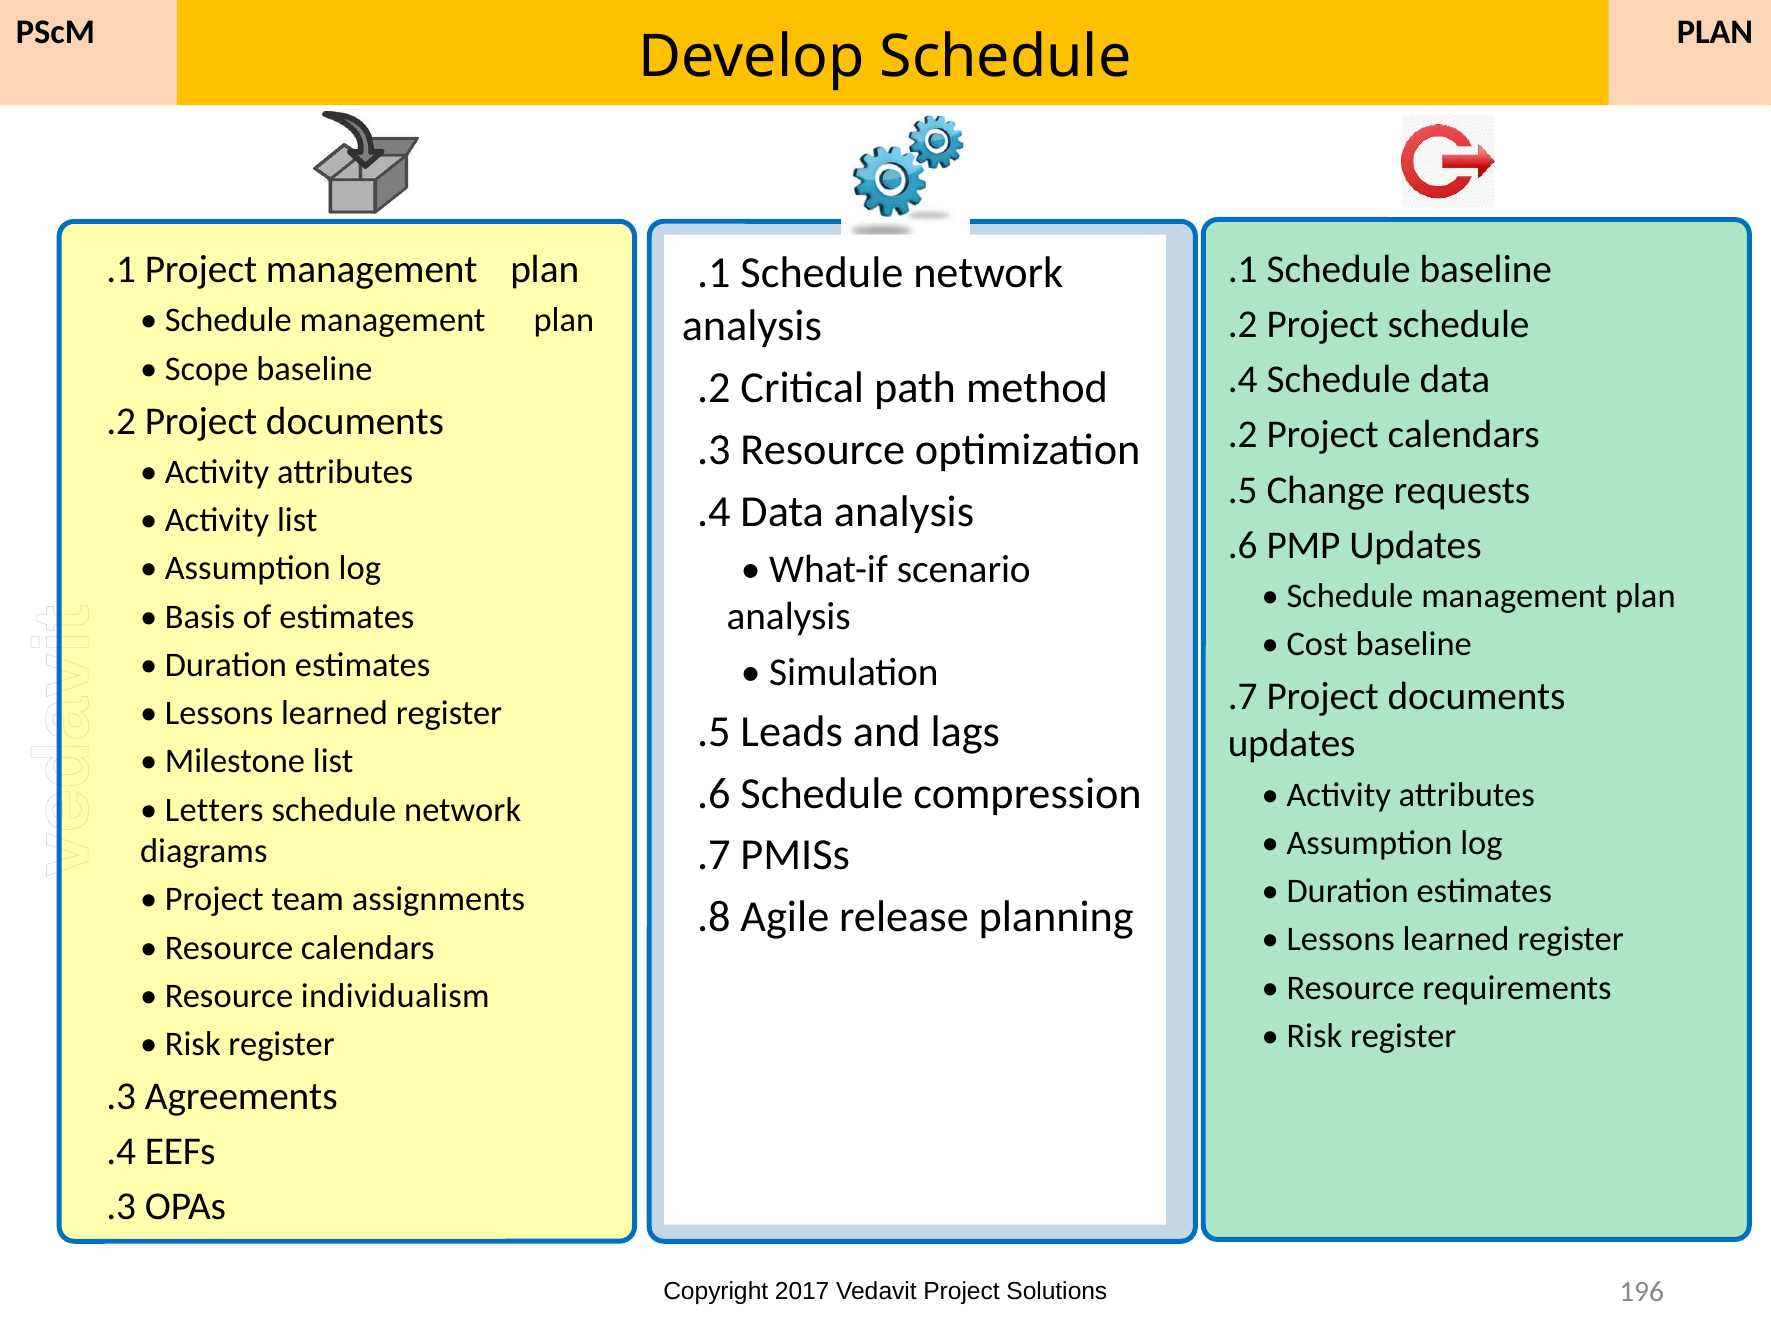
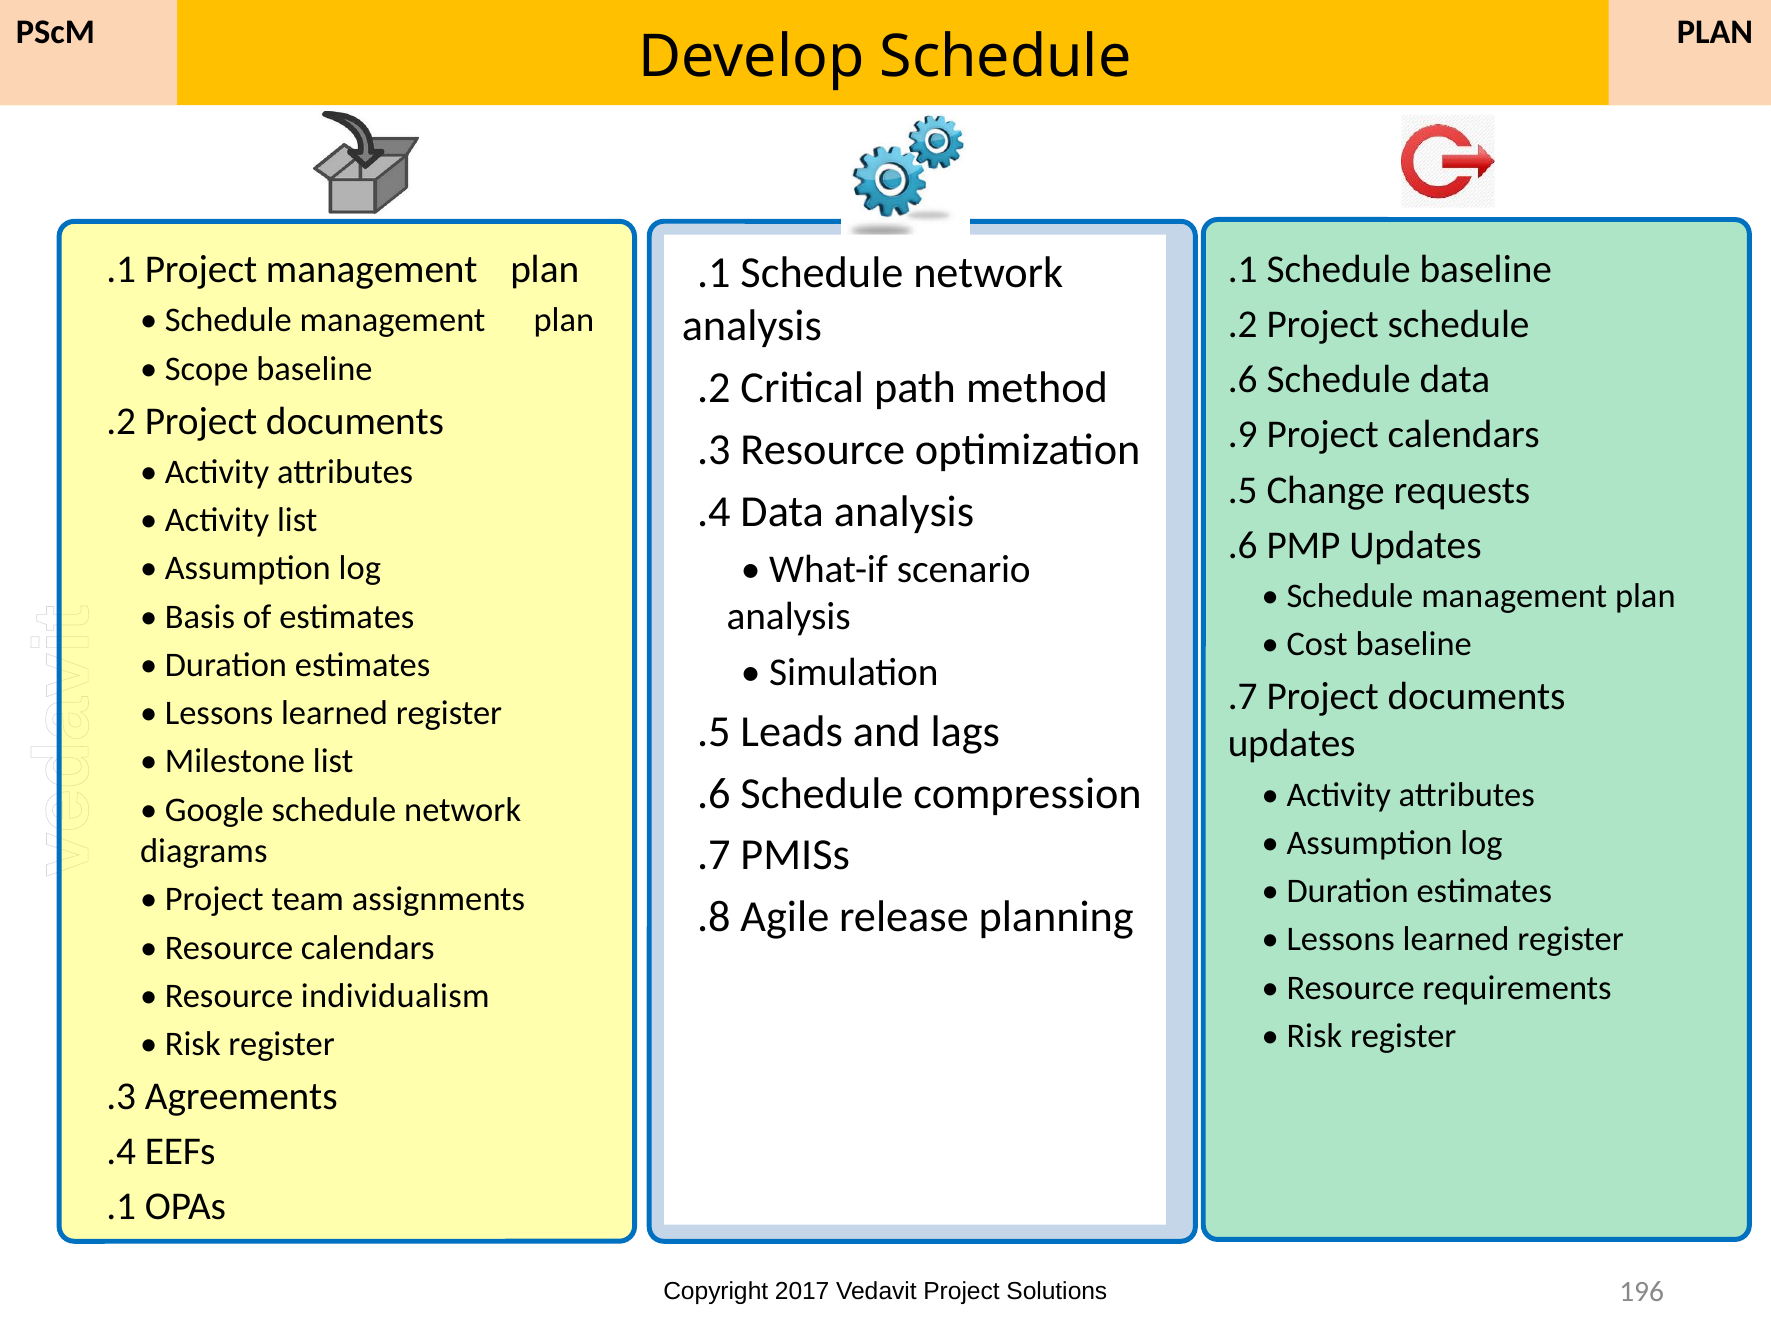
.4: .4 -> .6 (1243, 380)
.2: .2 -> .9 (1243, 435)
Letters: Letters -> Google (214, 810)
.3: .3 -> .1 (121, 1207)
